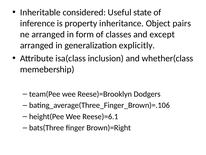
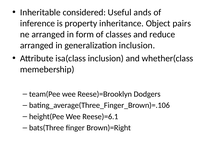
state: state -> ands (142, 12)
except: except -> reduce (162, 34)
generalization explicitly: explicitly -> inclusion (137, 45)
